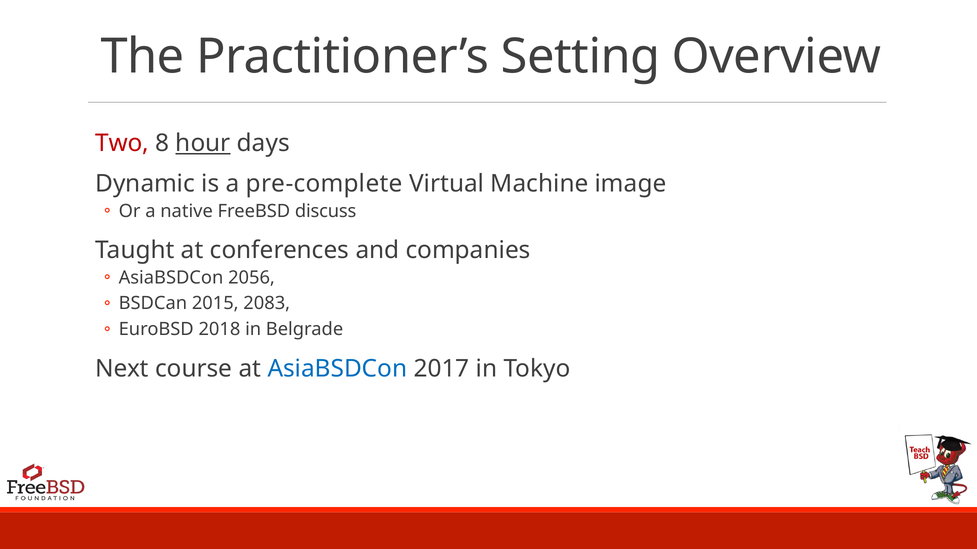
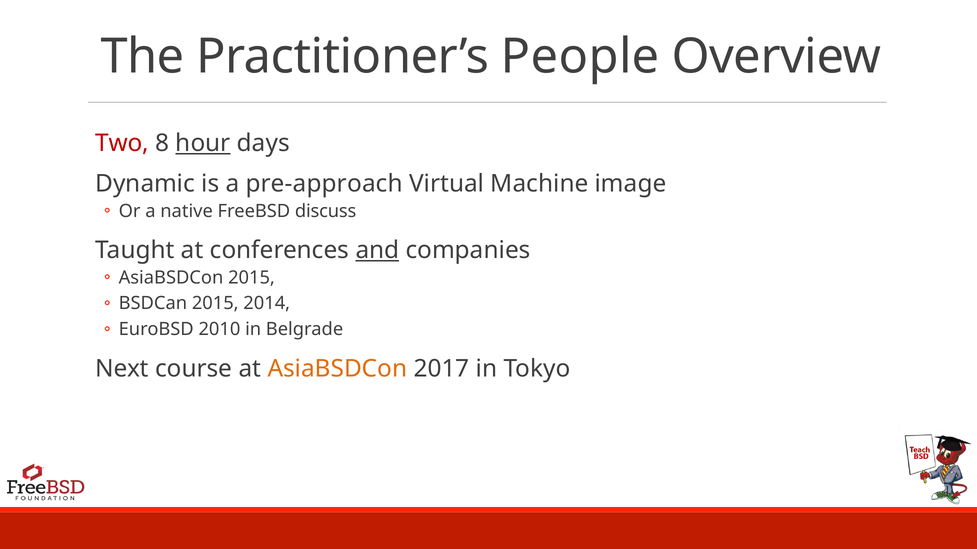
Setting: Setting -> People (580, 57)
pre-complete: pre-complete -> pre-approach (324, 184)
and underline: none -> present (377, 251)
AsiaBSDCon 2056: 2056 -> 2015 (252, 278)
2083: 2083 -> 2014 (267, 304)
2018: 2018 -> 2010 (219, 330)
AsiaBSDCon colour: blue -> orange (337, 369)
